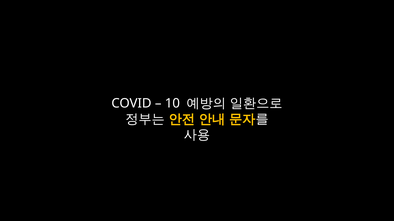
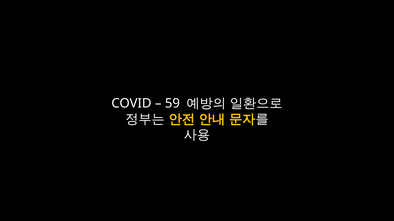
10: 10 -> 59 (172, 104)
